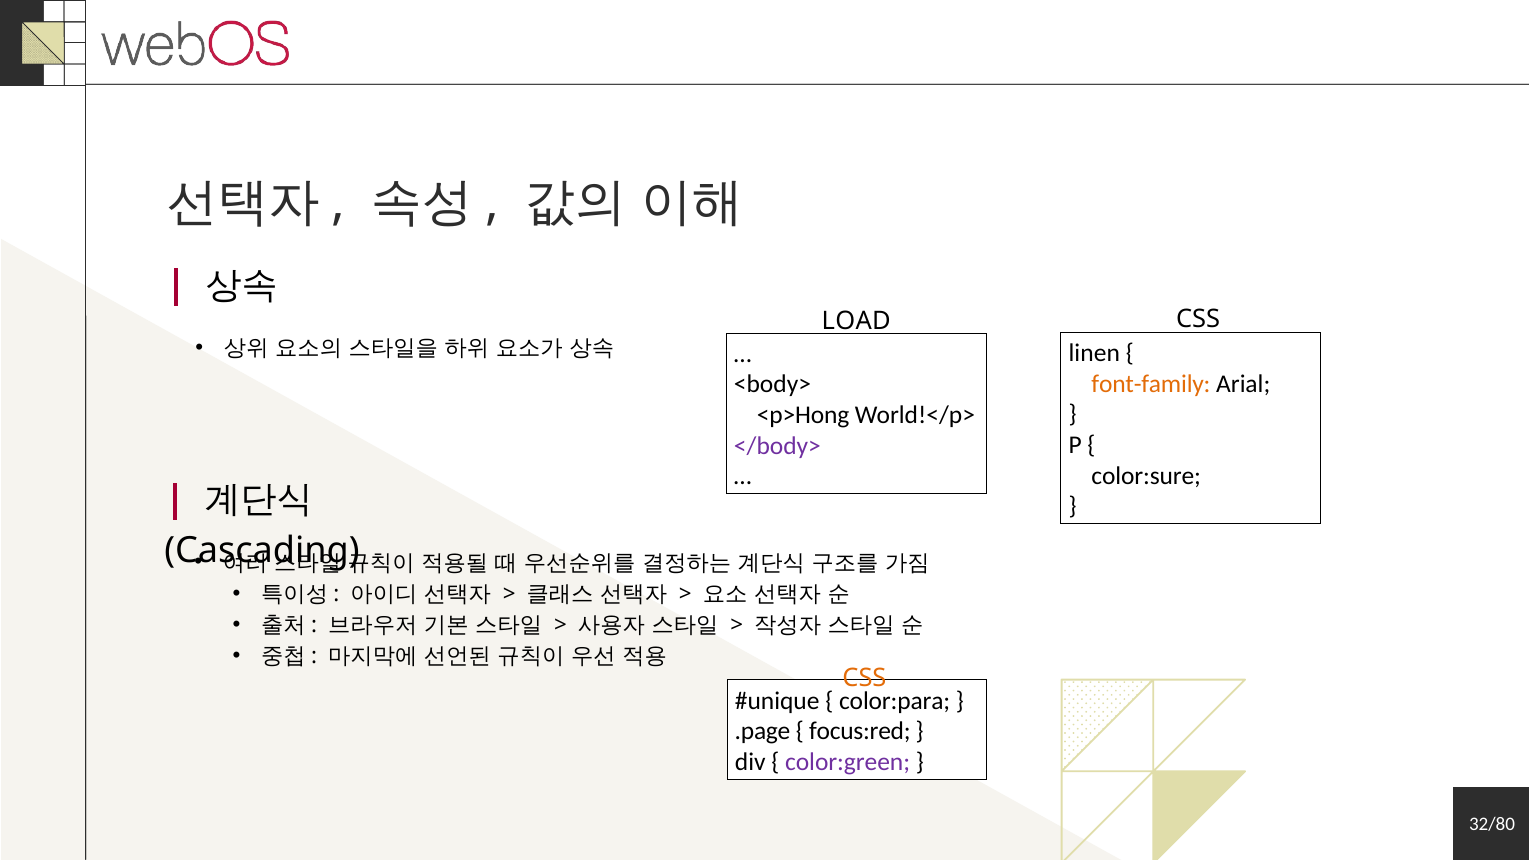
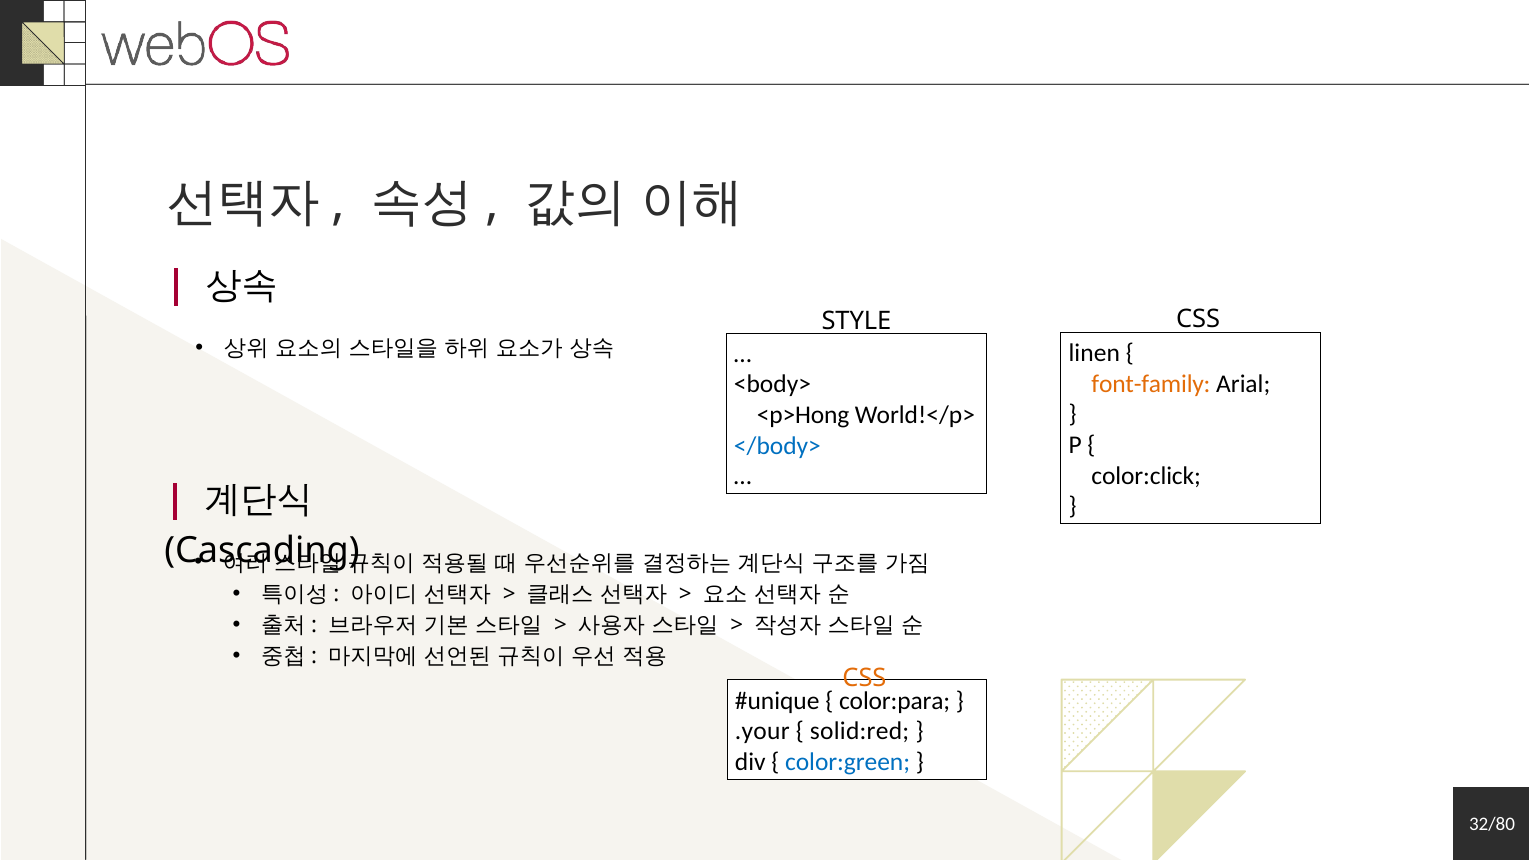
LOAD: LOAD -> STYLE (856, 321)
</body> colour: purple -> blue (777, 446)
color:sure: color:sure -> color:click (1146, 476)
.page: .page -> .your (762, 731)
focus:red: focus:red -> solid:red (860, 731)
color:green colour: purple -> blue (848, 762)
